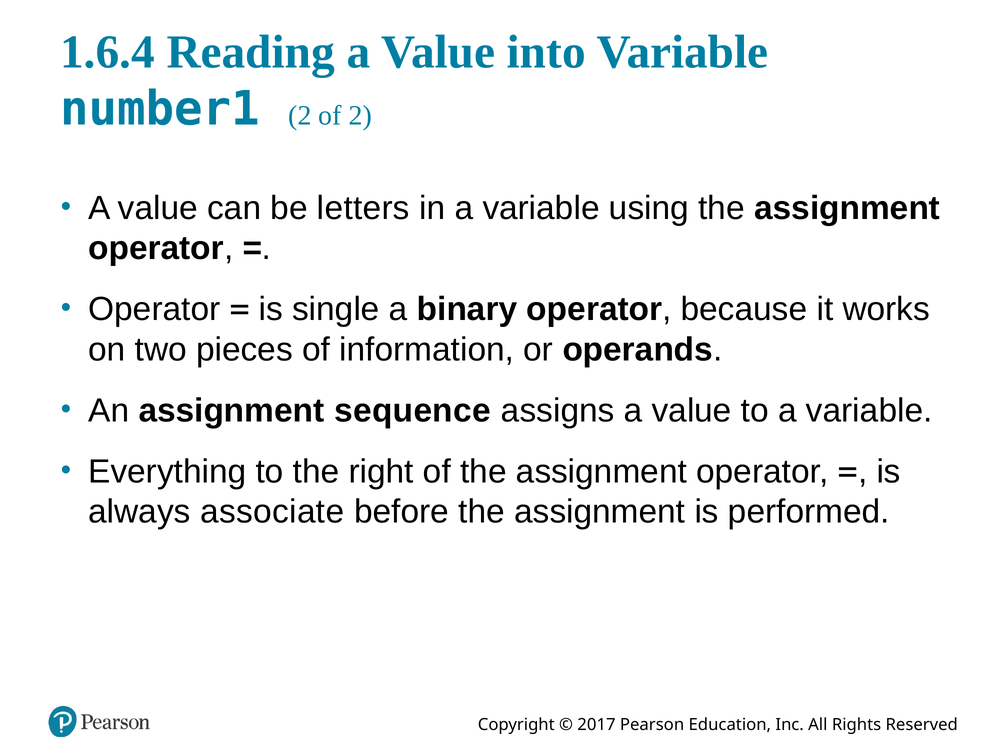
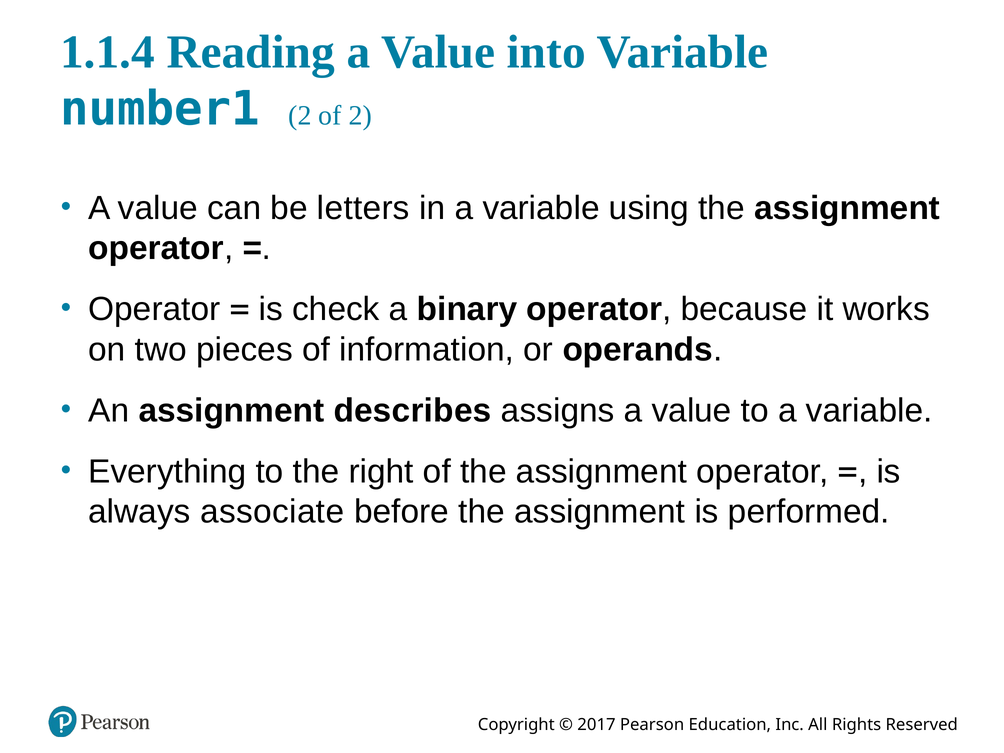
1.6.4: 1.6.4 -> 1.1.4 (108, 52)
single: single -> check (336, 309)
sequence: sequence -> describes (413, 411)
